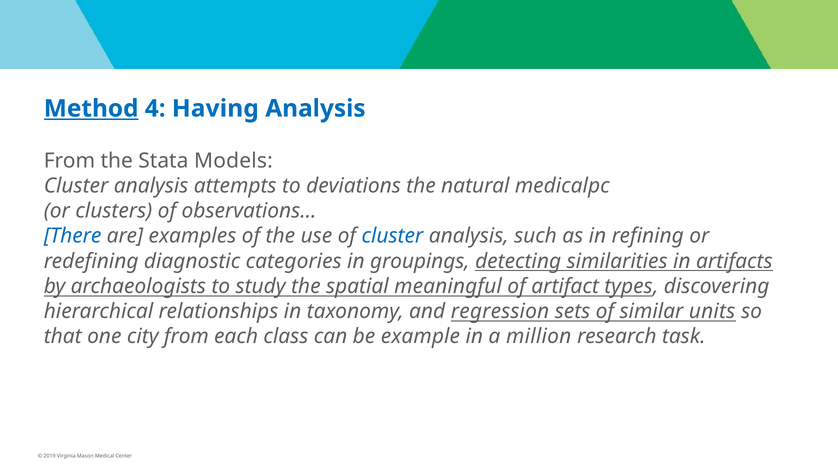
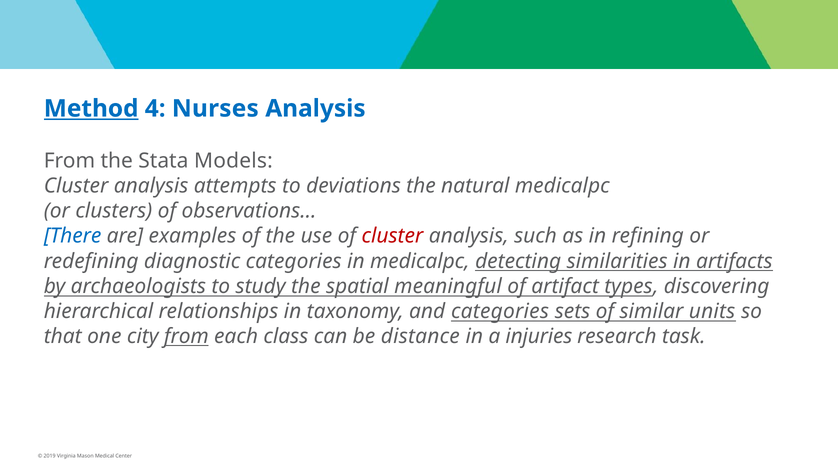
Having: Having -> Nurses (215, 109)
cluster colour: blue -> red (392, 236)
in groupings: groupings -> medicalpc (420, 261)
and regression: regression -> categories (500, 312)
from underline: none -> present (186, 337)
example: example -> distance (420, 337)
million: million -> injuries (539, 337)
